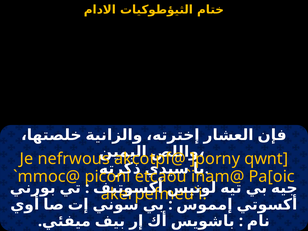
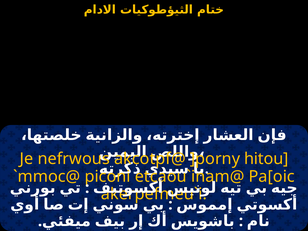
qwnt: qwnt -> hitou (266, 159)
